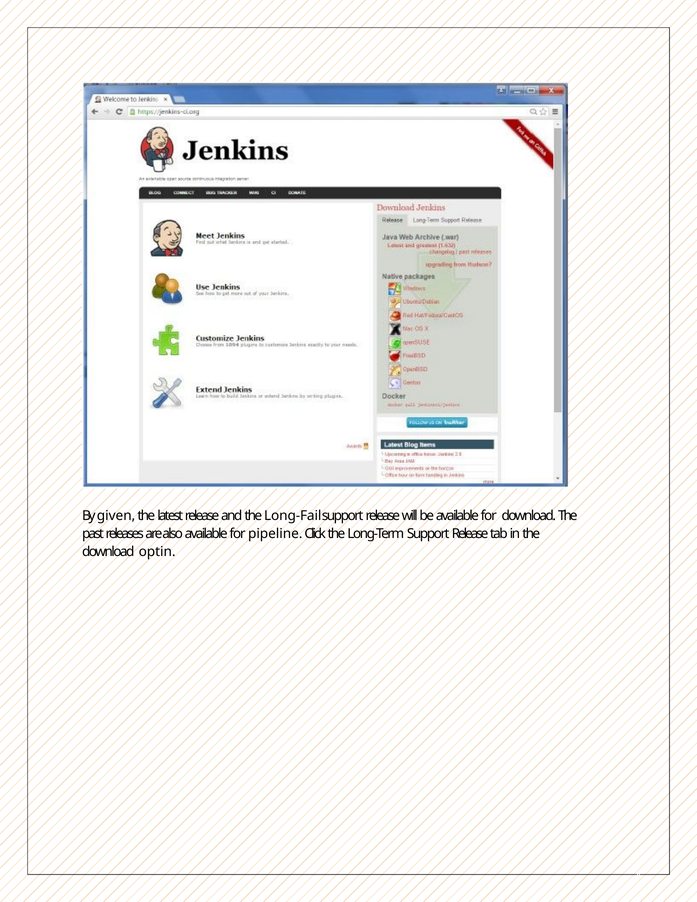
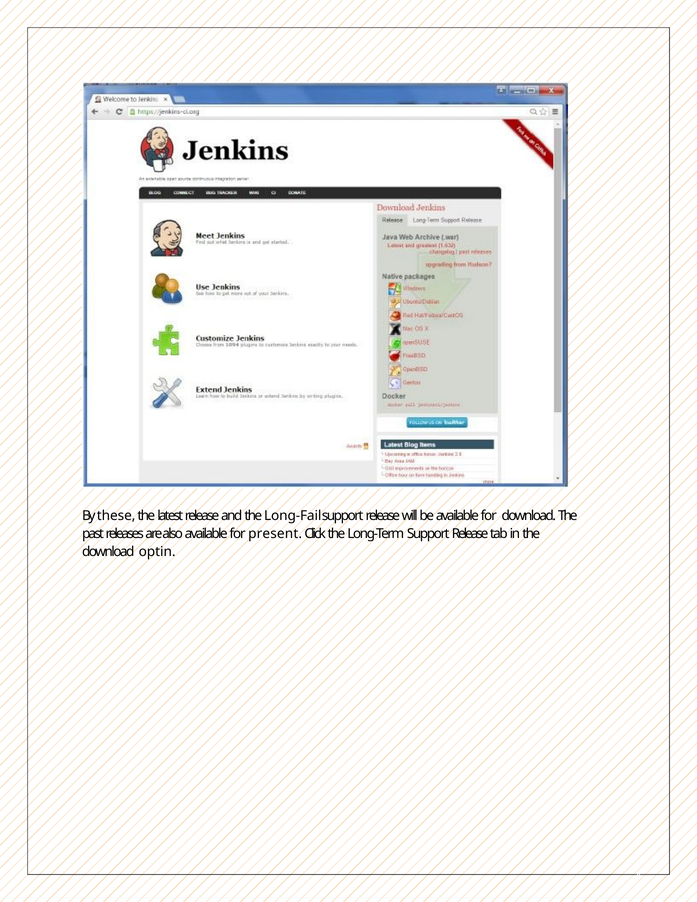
given: given -> these (116, 516)
pipeline: pipeline -> present (275, 534)
